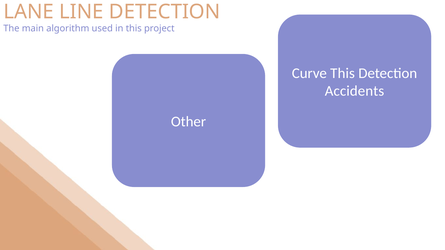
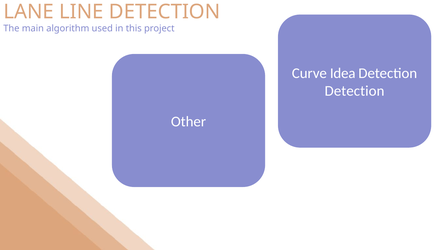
Curve This: This -> Idea (343, 73)
Accidents: Accidents -> Detection (355, 91)
